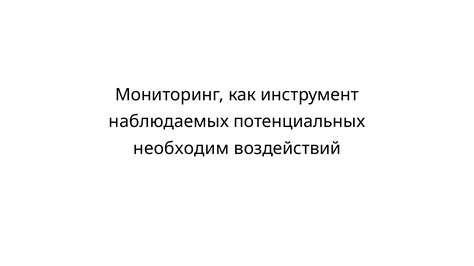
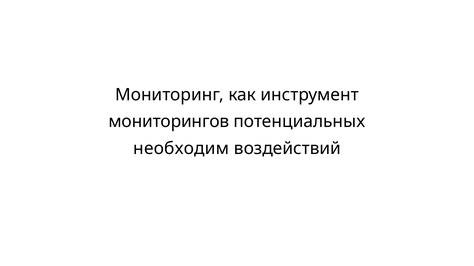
наблюдаемых: наблюдаемых -> мониторингов (169, 122)
